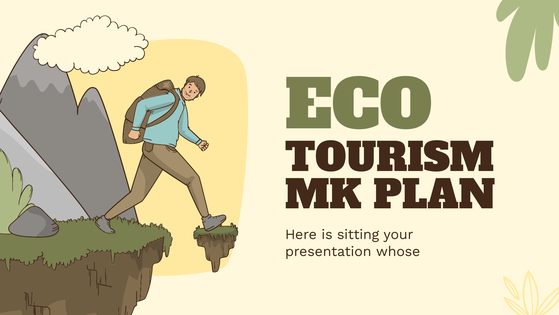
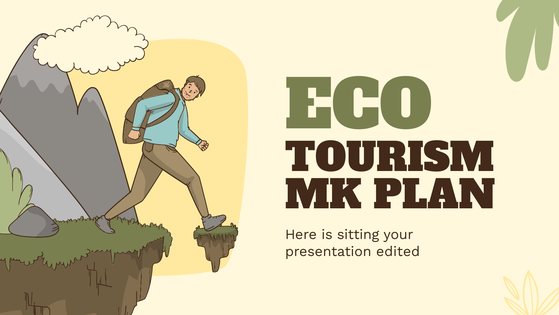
whose: whose -> edited (398, 251)
